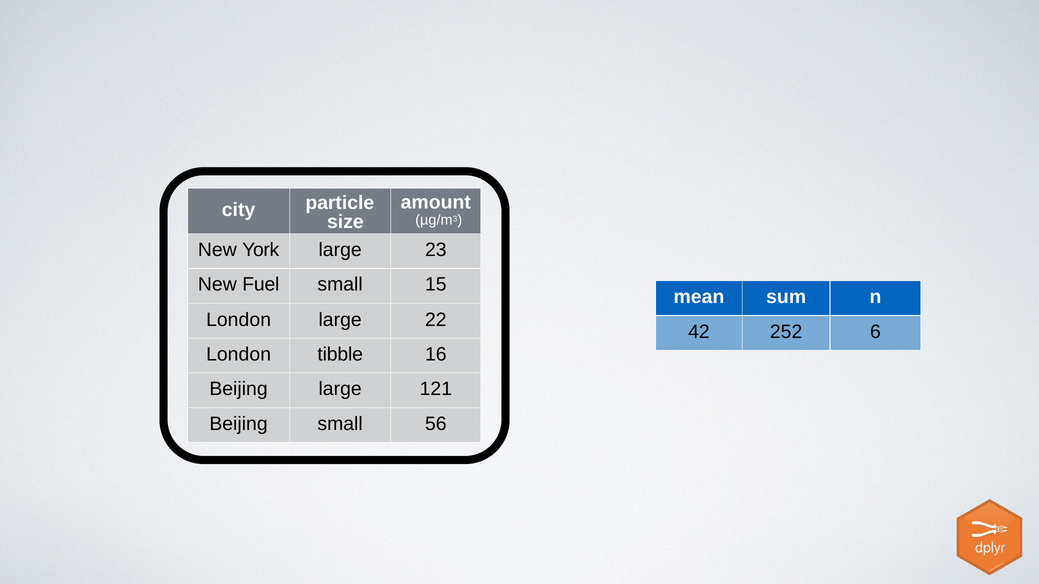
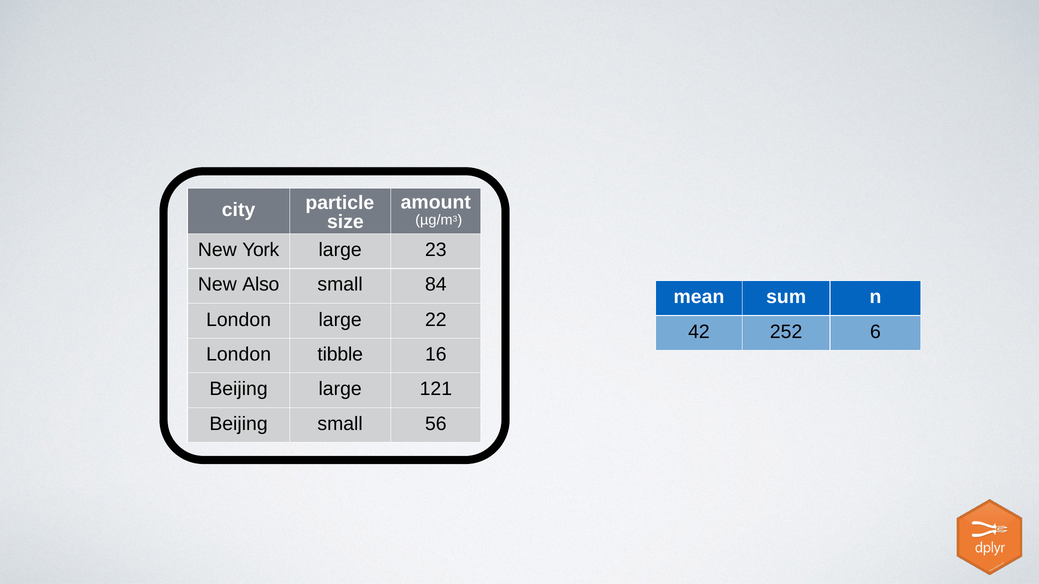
Fuel: Fuel -> Also (261, 285)
15: 15 -> 84 (436, 285)
